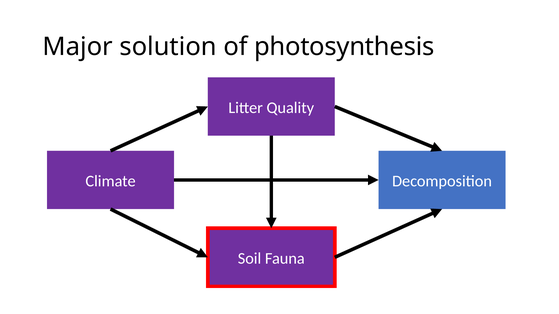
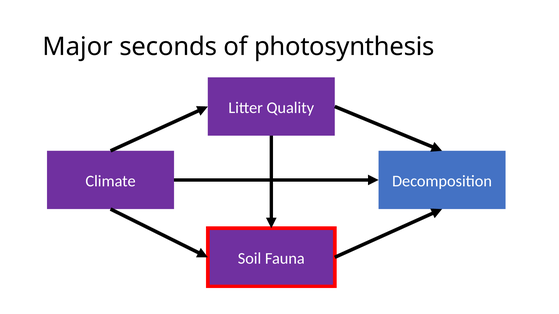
solution: solution -> seconds (168, 47)
